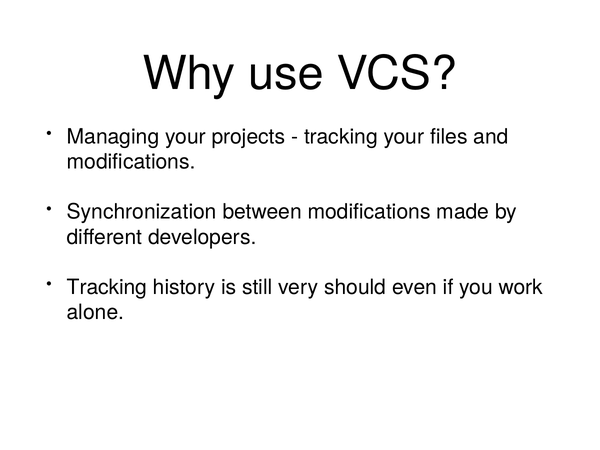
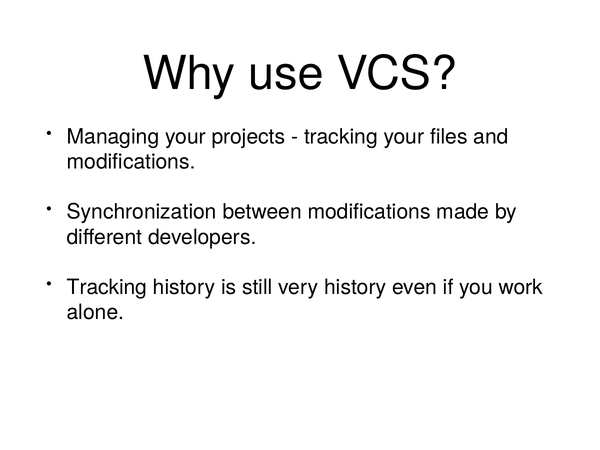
very should: should -> history (355, 287)
